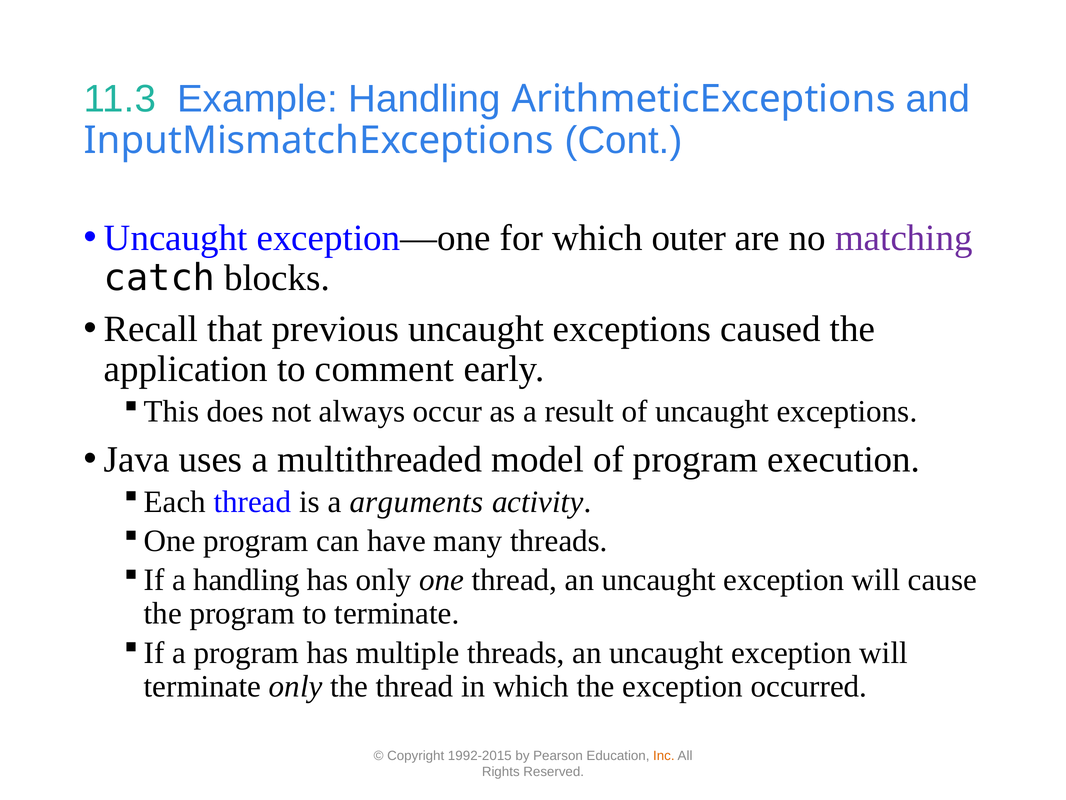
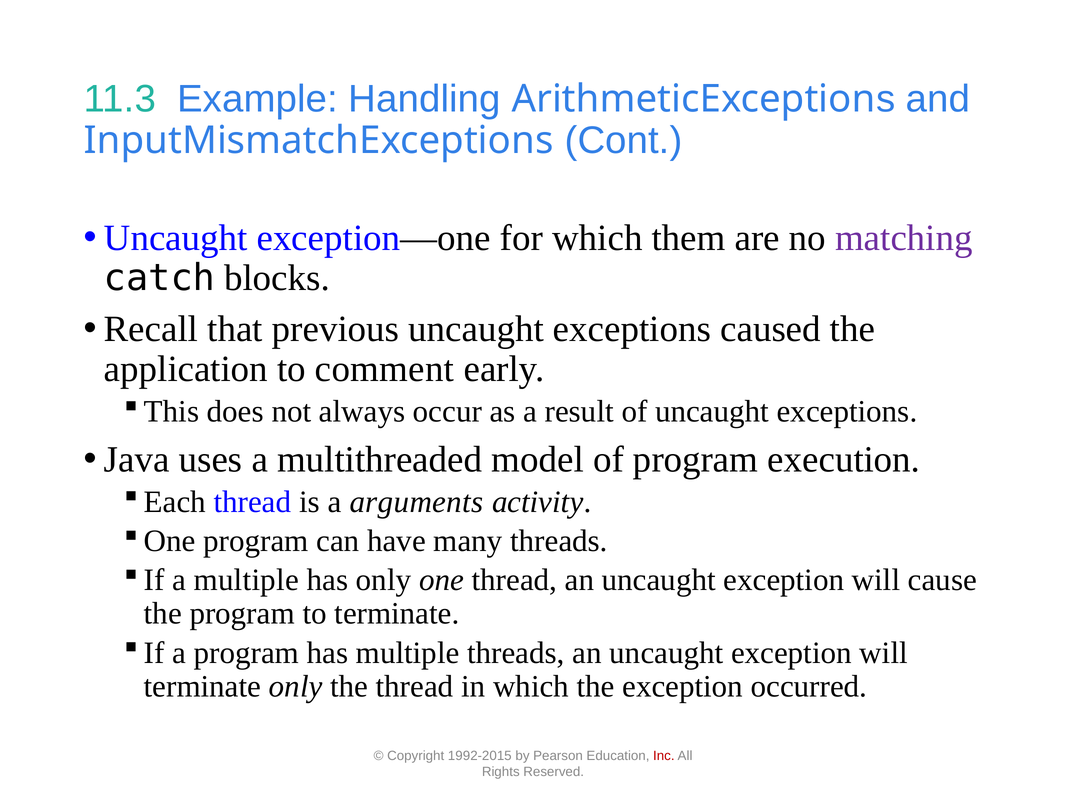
outer: outer -> them (689, 238)
a handling: handling -> multiple (246, 580)
Inc colour: orange -> red (664, 755)
